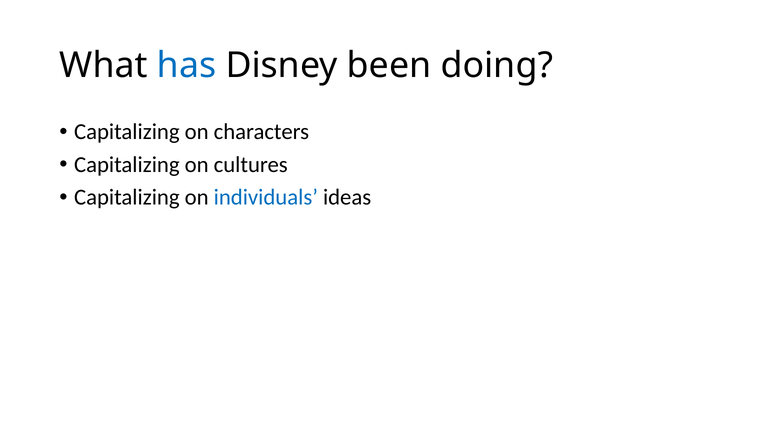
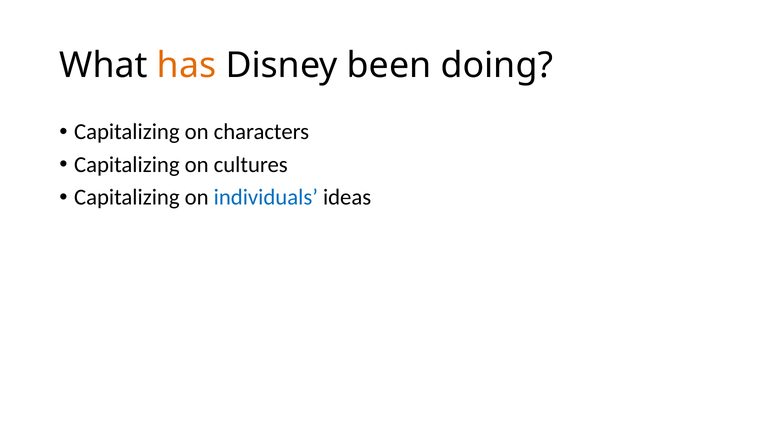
has colour: blue -> orange (187, 66)
